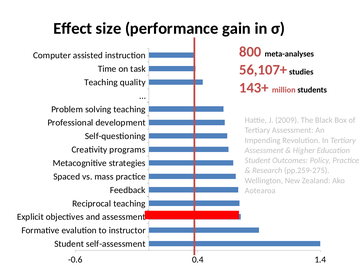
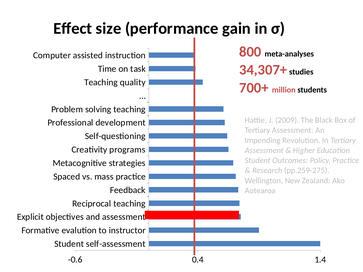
56,107+: 56,107+ -> 34,307+ (263, 70)
143+: 143+ -> 700+ (254, 88)
